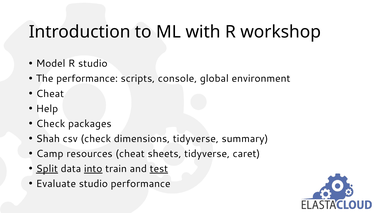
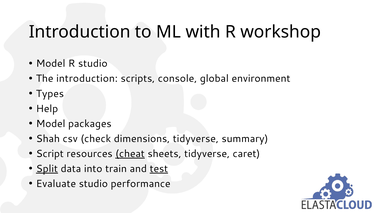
The performance: performance -> introduction (87, 78)
Cheat: Cheat -> Types (50, 93)
Check: Check -> Model (51, 123)
Camp: Camp -> Script (50, 153)
cheat underline: none -> present (130, 153)
into underline: present -> none (93, 168)
